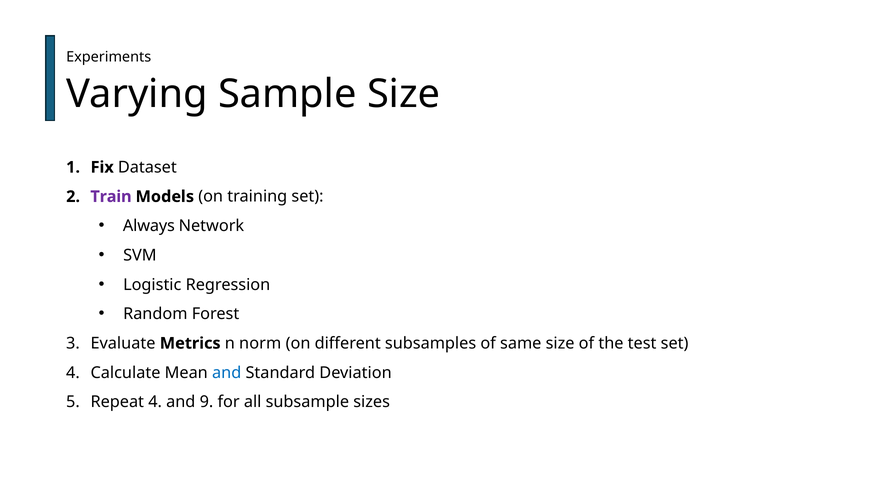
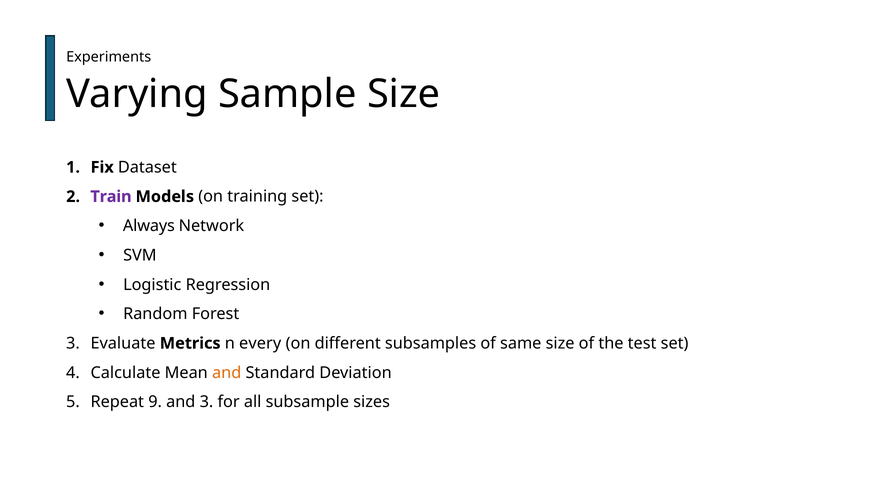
norm: norm -> every (260, 343)
and colour: blue -> orange (227, 373)
Repeat 4: 4 -> 9 (155, 402)
and 9: 9 -> 3 (206, 402)
